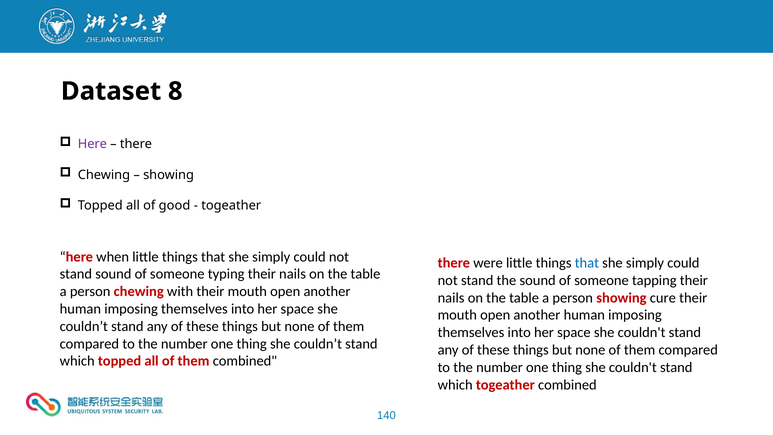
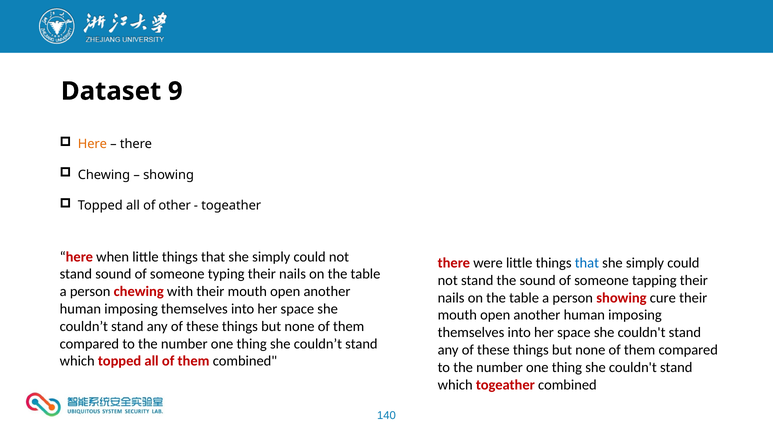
8: 8 -> 9 (175, 91)
Here colour: purple -> orange (92, 144)
good: good -> other (175, 206)
